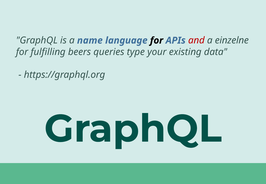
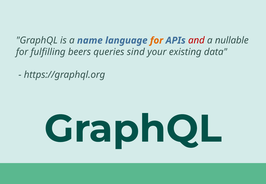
for colour: black -> orange (157, 40)
einzelne: einzelne -> nullable (232, 40)
type: type -> sind (136, 52)
